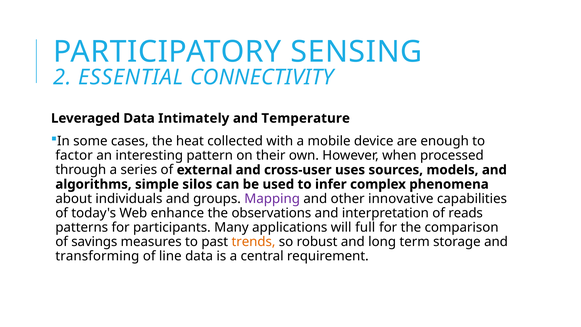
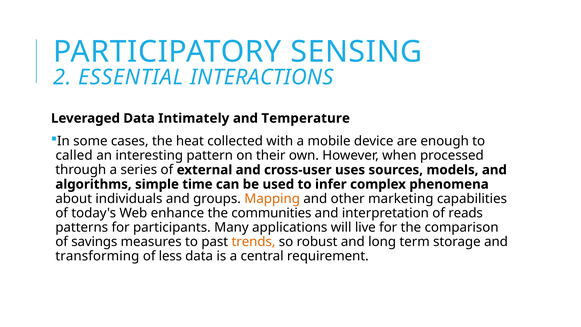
CONNECTIVITY: CONNECTIVITY -> INTERACTIONS (262, 77)
factor: factor -> called (74, 155)
silos: silos -> time (197, 184)
Mapping colour: purple -> orange (272, 199)
innovative: innovative -> marketing (401, 199)
observations: observations -> communities (271, 213)
full: full -> live (365, 227)
line: line -> less (170, 256)
